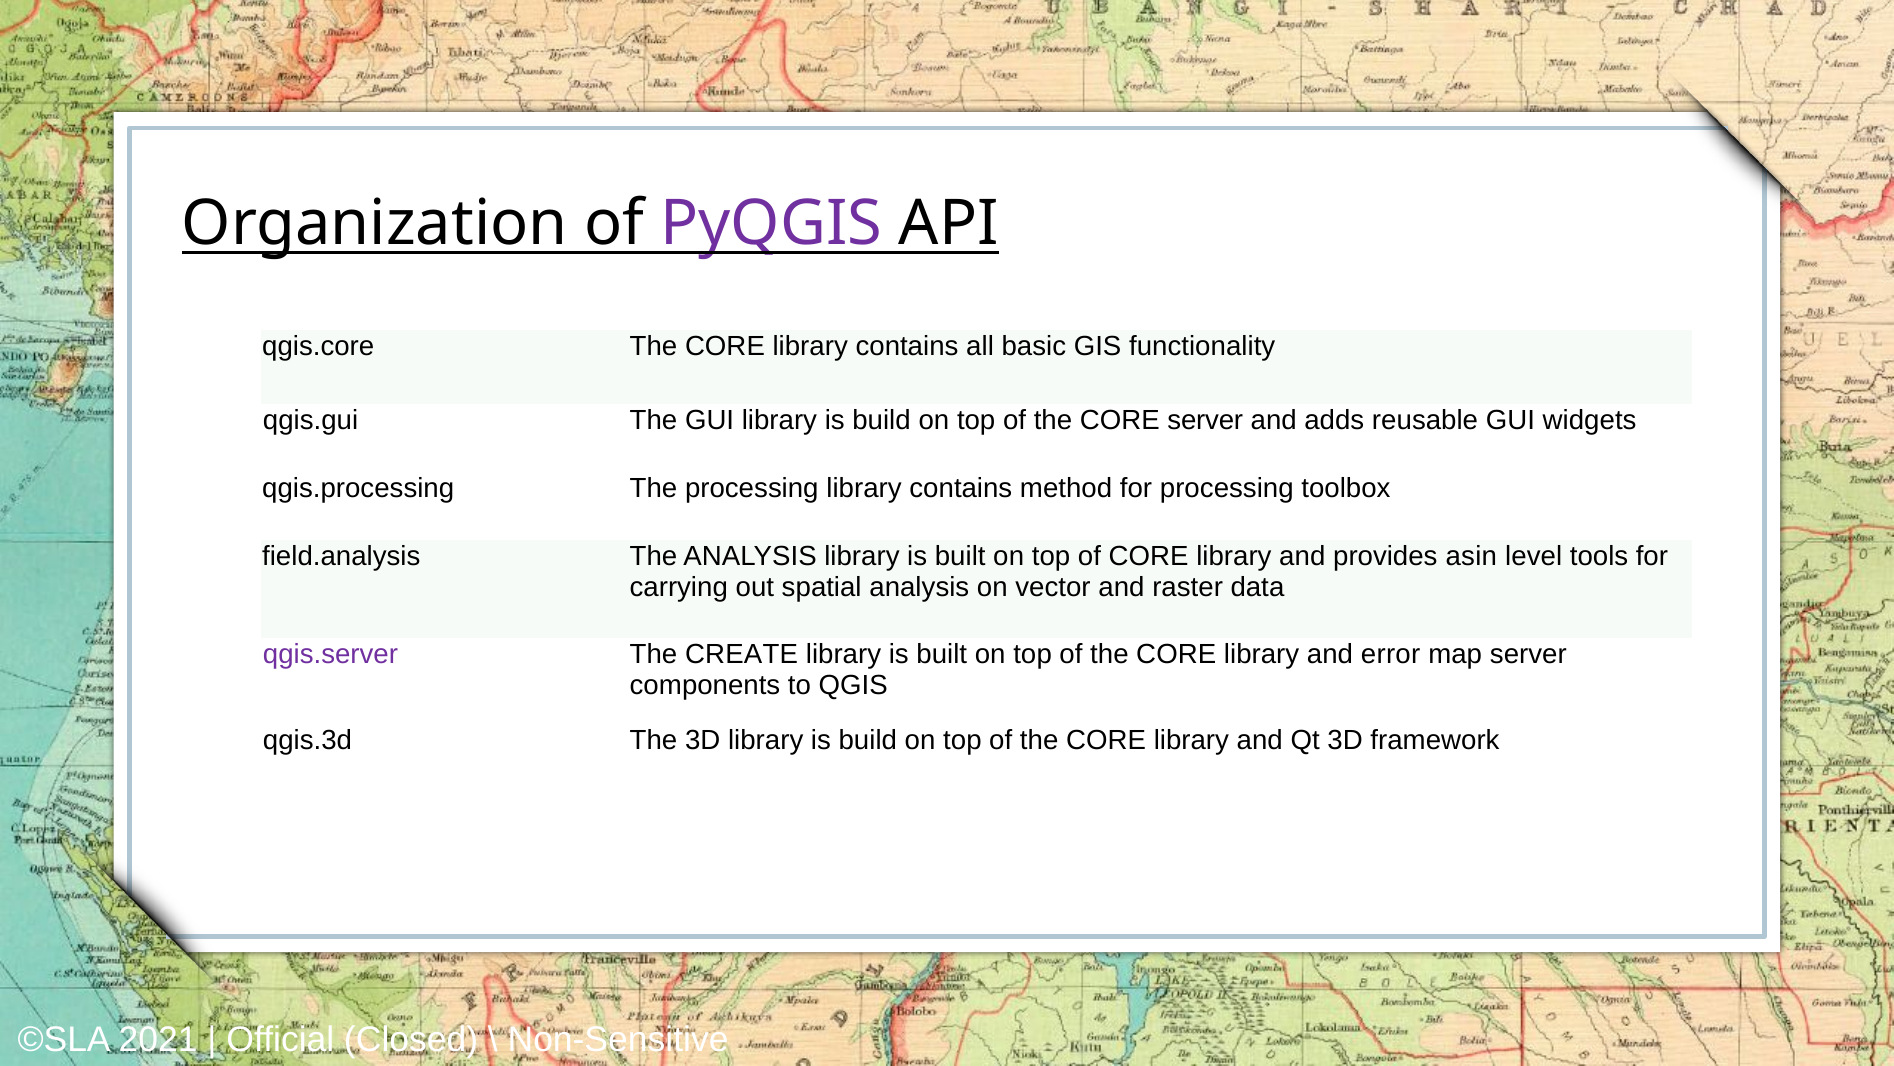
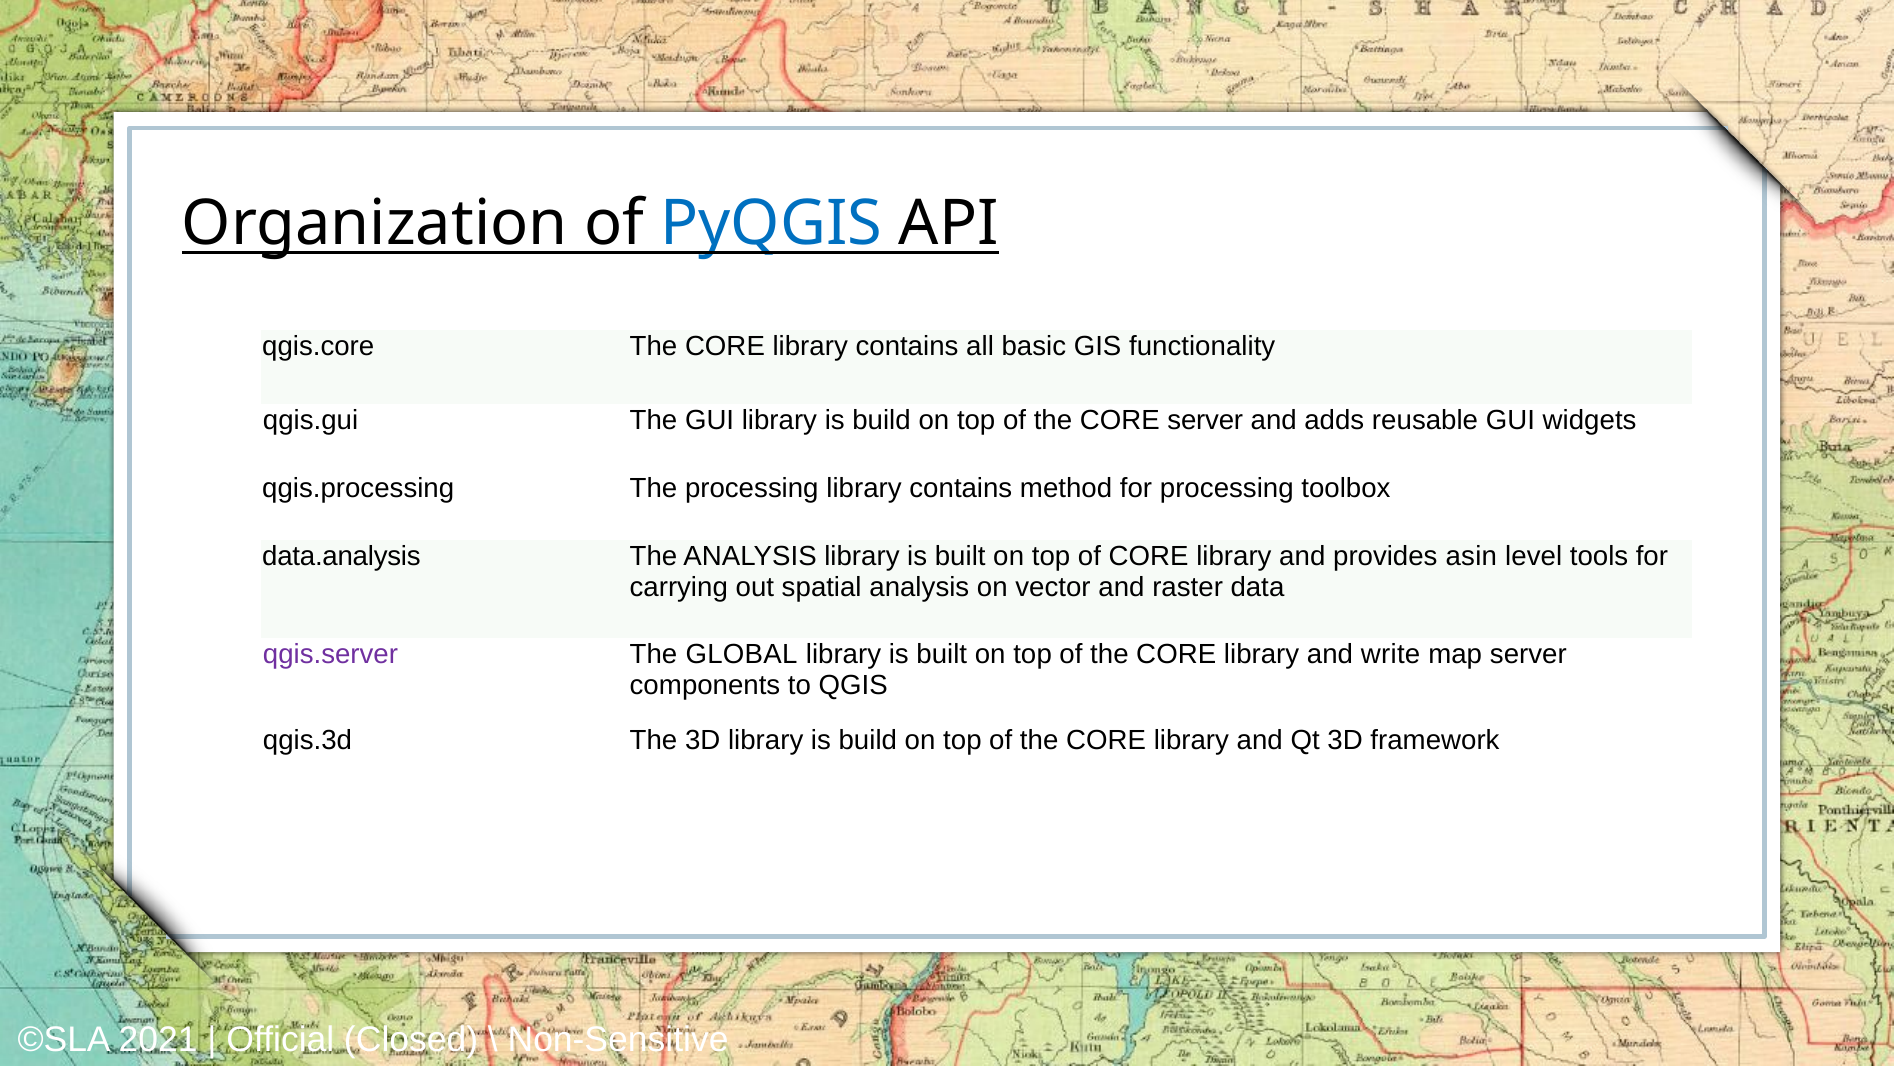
PyQGIS colour: purple -> blue (771, 223)
field.analysis: field.analysis -> data.analysis (341, 556)
CREATE: CREATE -> GLOBAL (741, 654)
error: error -> write (1391, 654)
